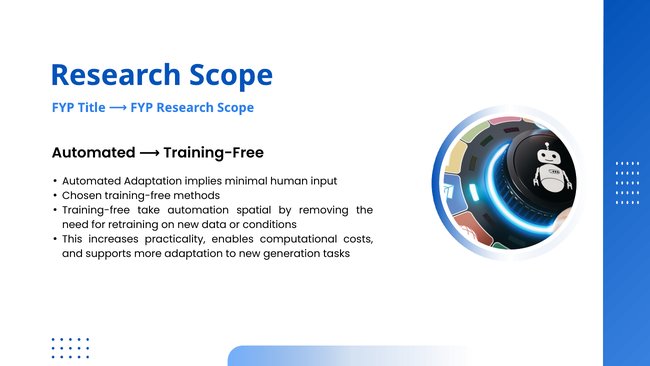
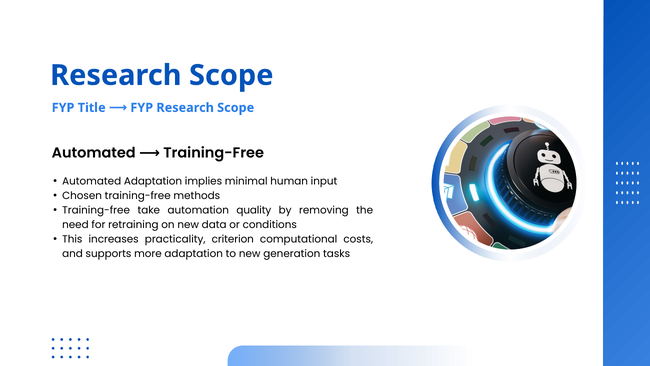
spatial: spatial -> quality (254, 210)
enables: enables -> criterion (233, 239)
